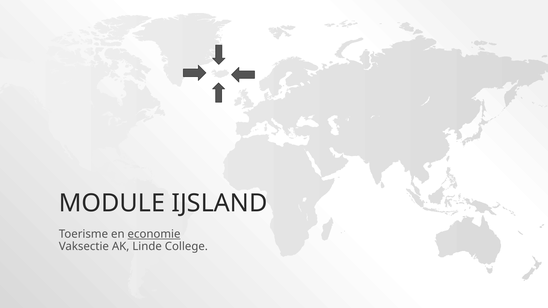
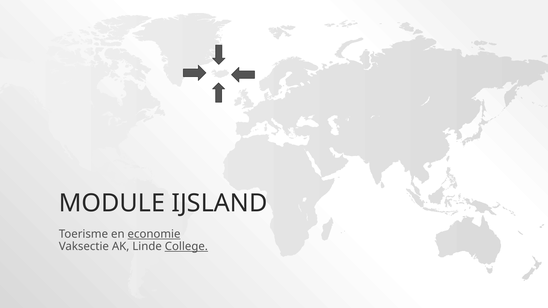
College underline: none -> present (186, 247)
